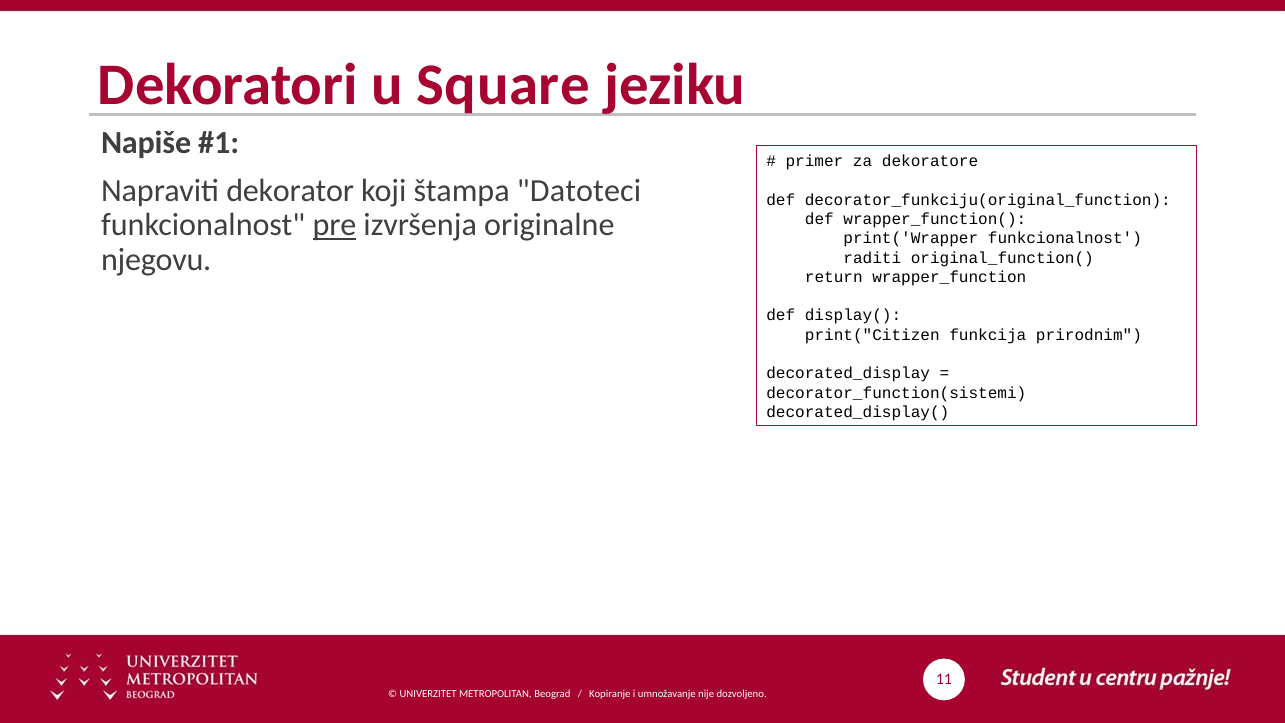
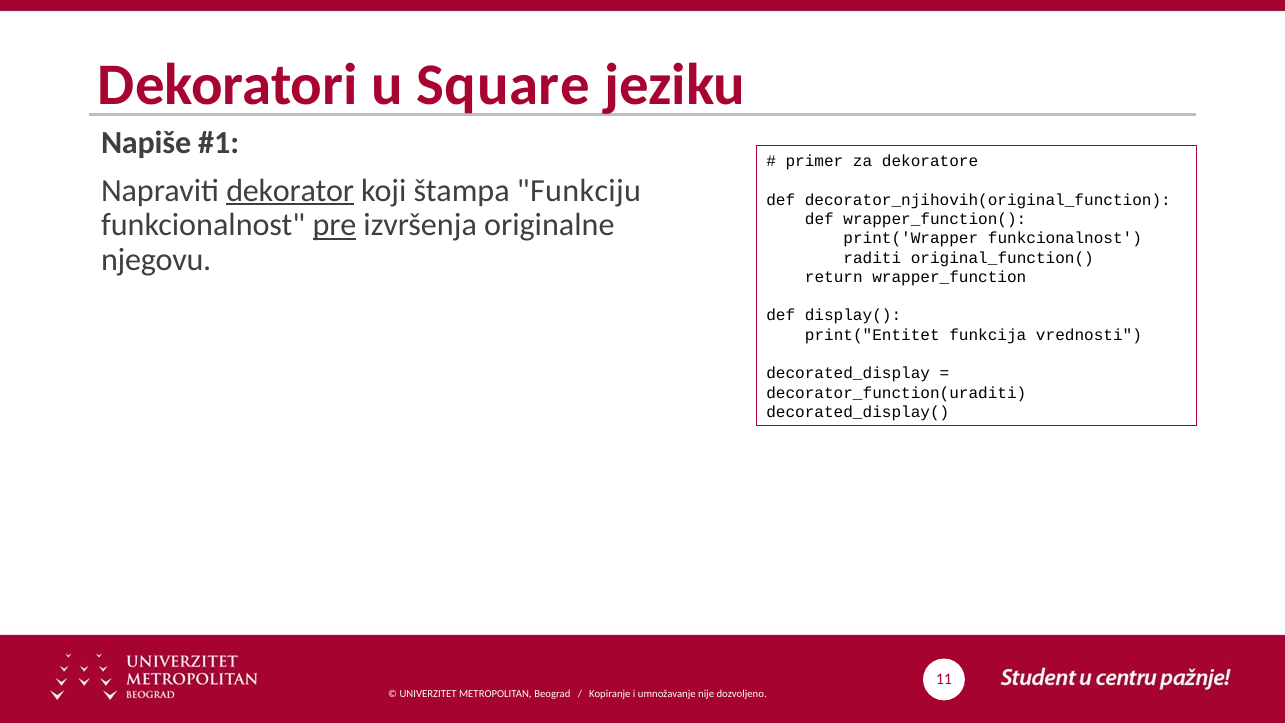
dekorator underline: none -> present (290, 191)
Datoteci: Datoteci -> Funkciju (579, 191)
decorator_funkciju(original_function: decorator_funkciju(original_function -> decorator_njihovih(original_function (988, 200)
print("Citizen: print("Citizen -> print("Entitet (872, 335)
prirodnim: prirodnim -> vrednosti (1089, 335)
decorator_function(sistemi: decorator_function(sistemi -> decorator_function(uraditi (896, 393)
